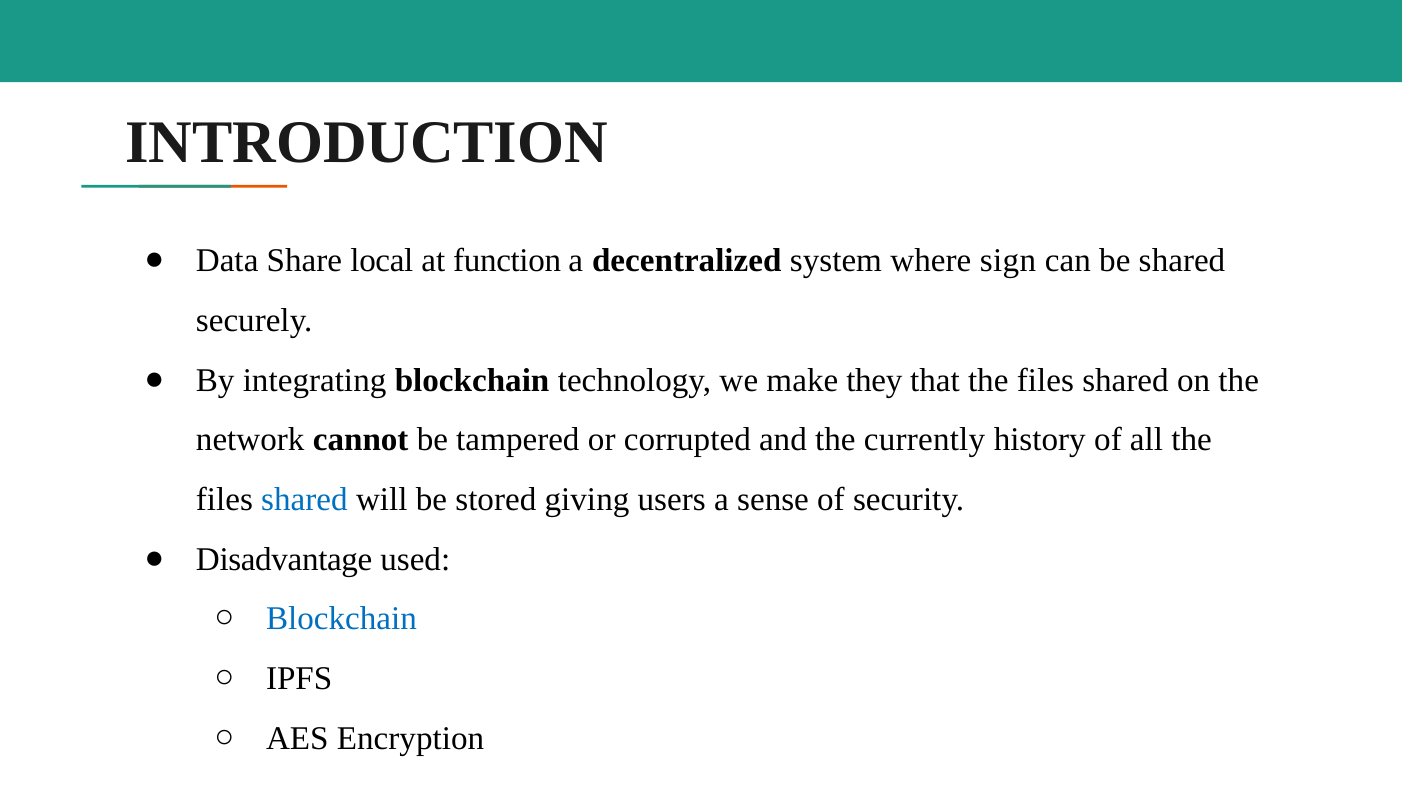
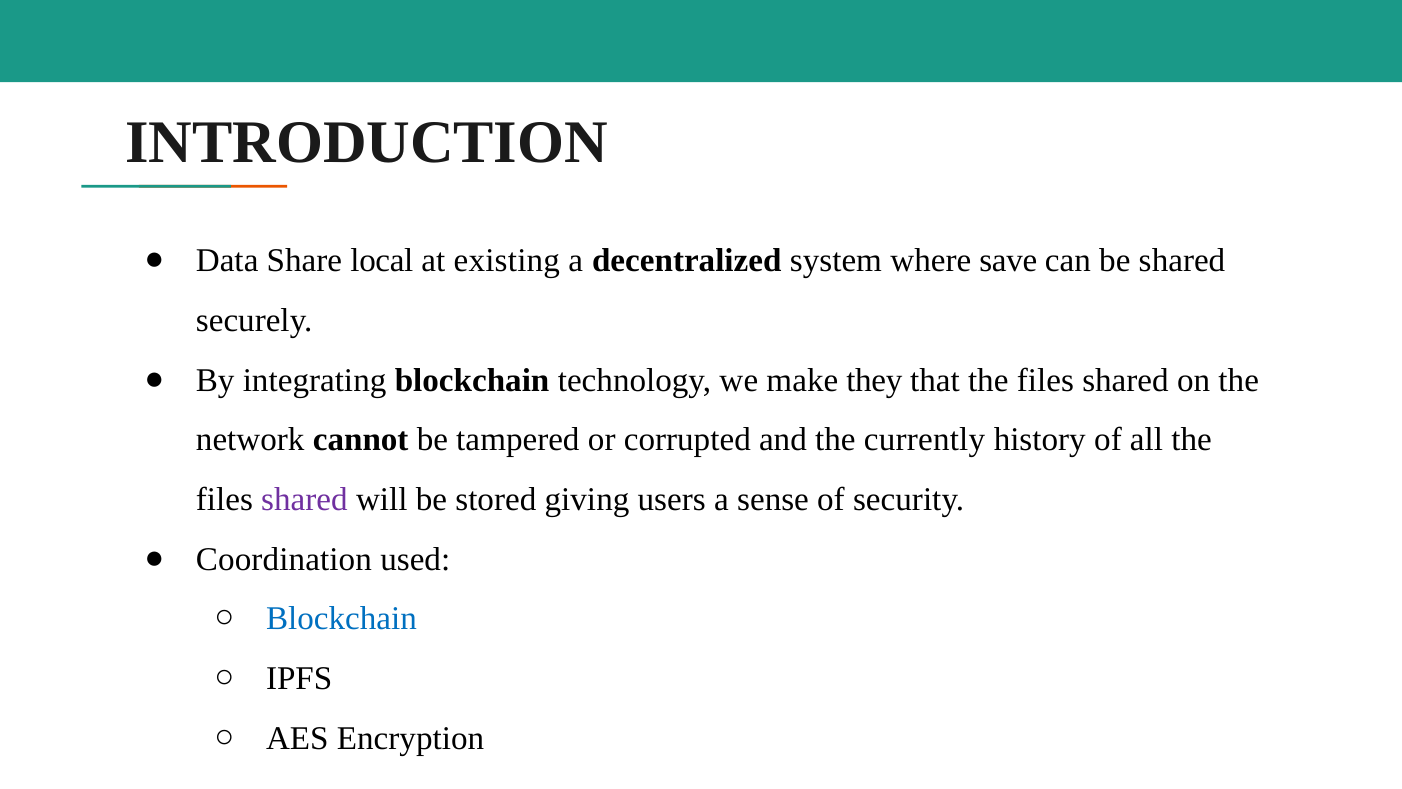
function: function -> existing (507, 261)
sign: sign -> save (1008, 261)
shared colour: blue -> purple (304, 499)
Disadvantage: Disadvantage -> Coordination (284, 559)
